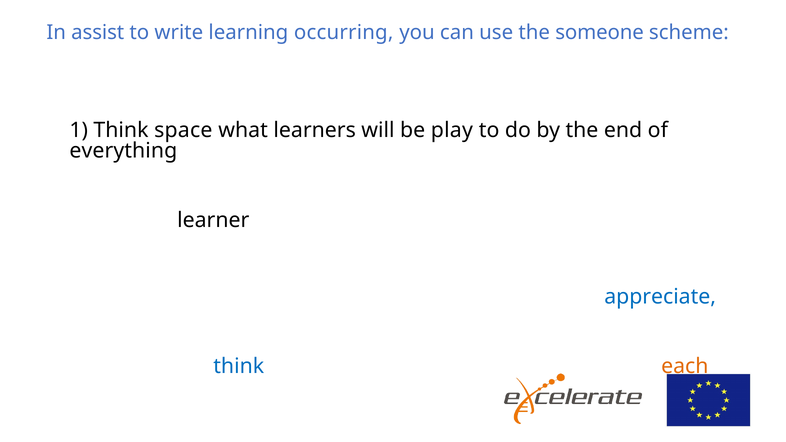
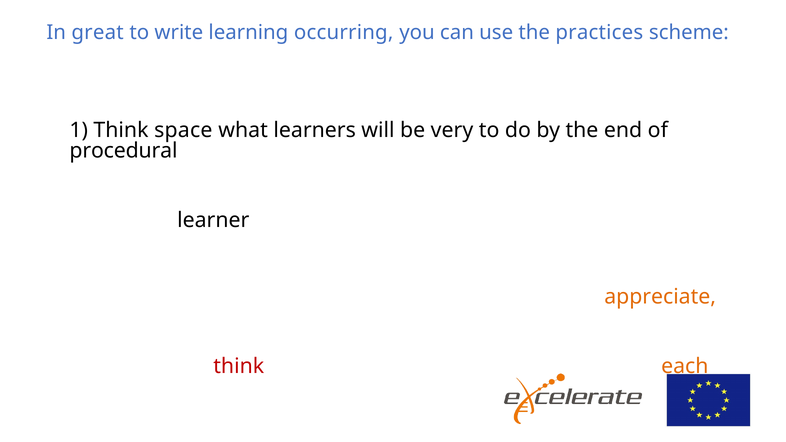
assist: assist -> great (98, 32)
someone: someone -> practices (599, 32)
play: play -> very (452, 130)
everything: everything -> procedural (123, 151)
appreciate colour: blue -> orange (660, 297)
think colour: blue -> red (239, 366)
